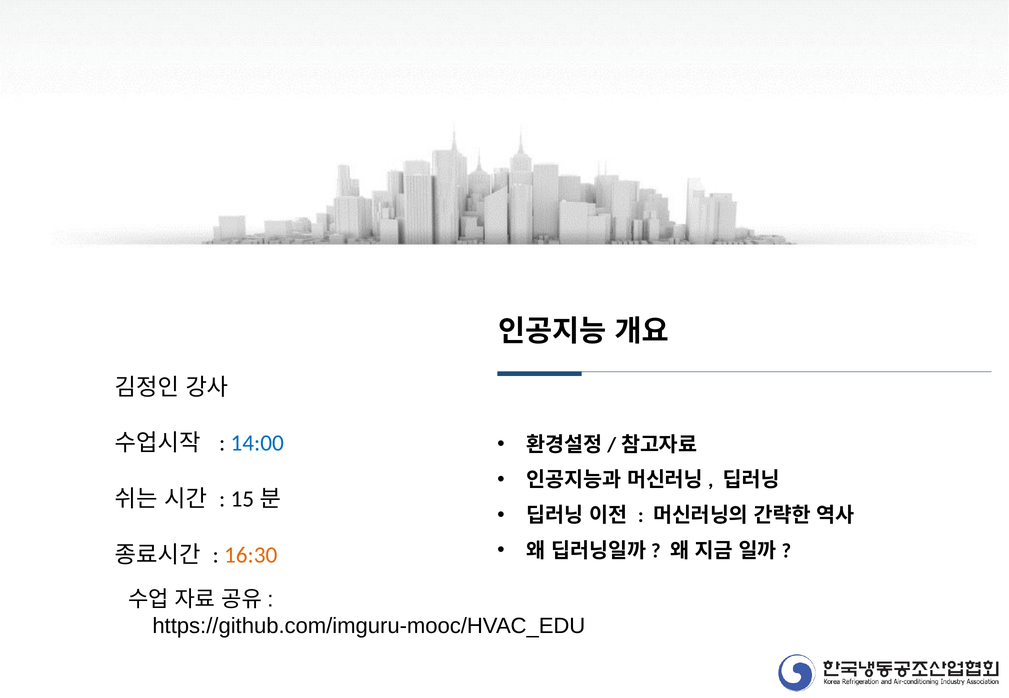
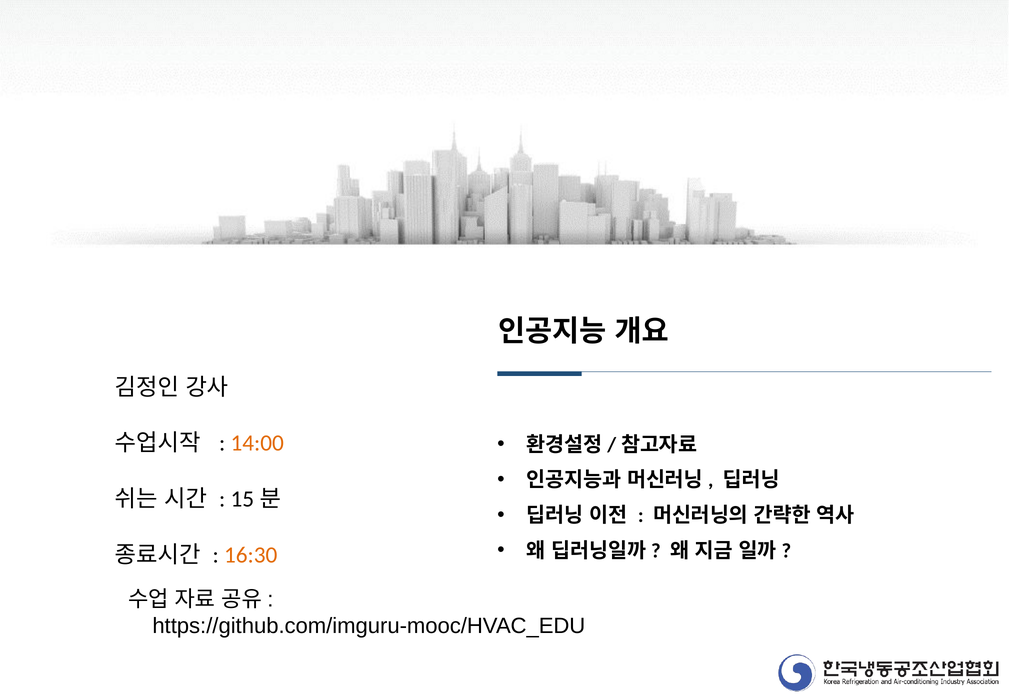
14:00 colour: blue -> orange (257, 444)
